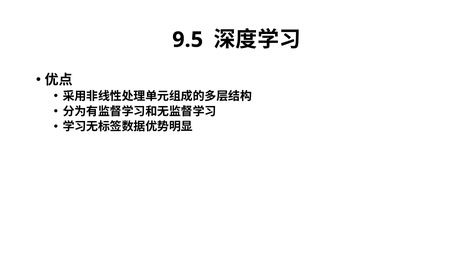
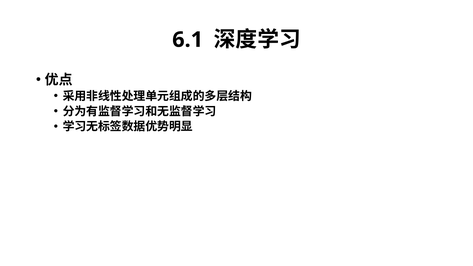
9.5: 9.5 -> 6.1 (188, 40)
